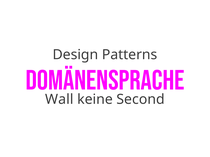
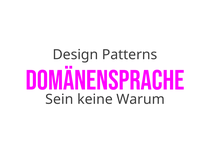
Wall: Wall -> Sein (59, 100)
Second: Second -> Warum (141, 100)
